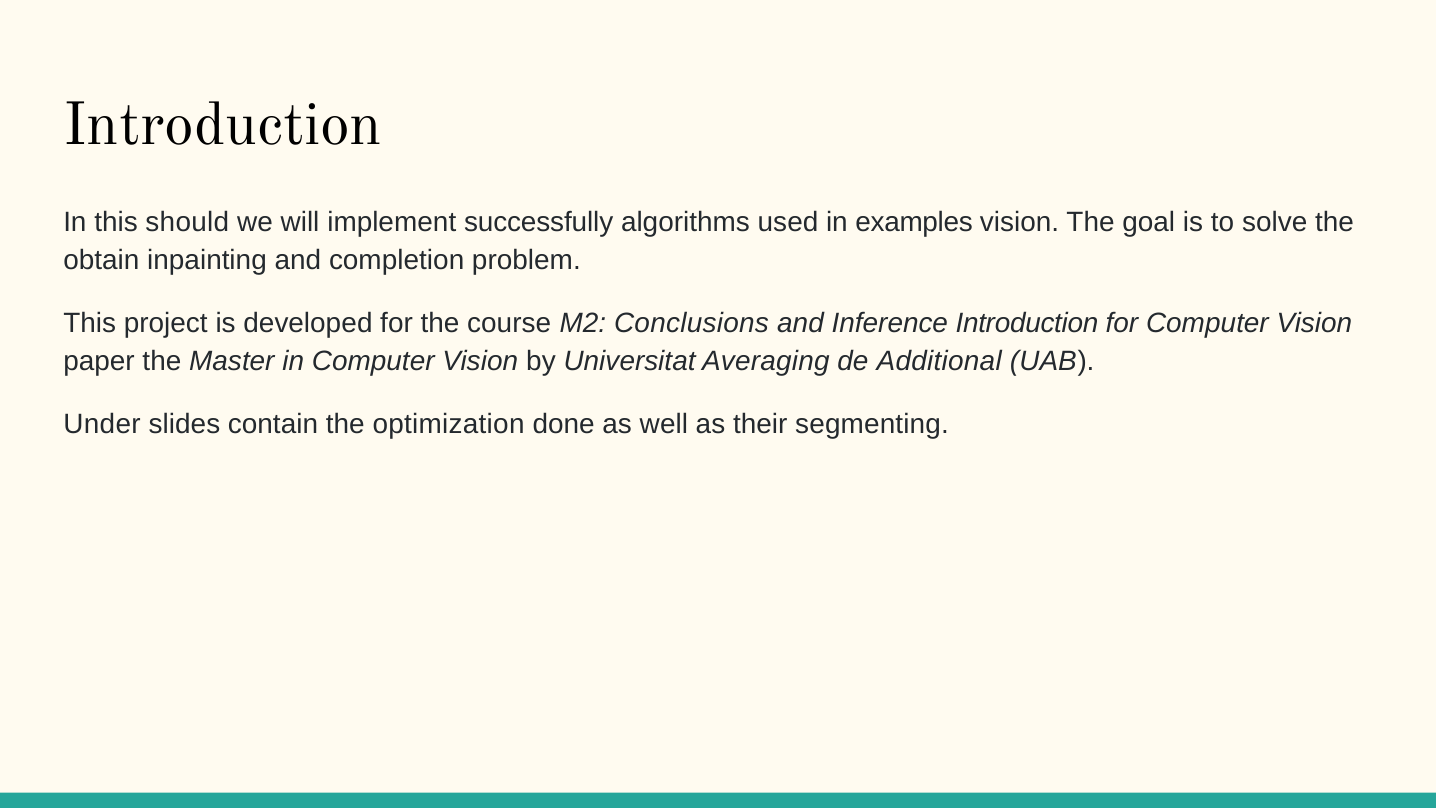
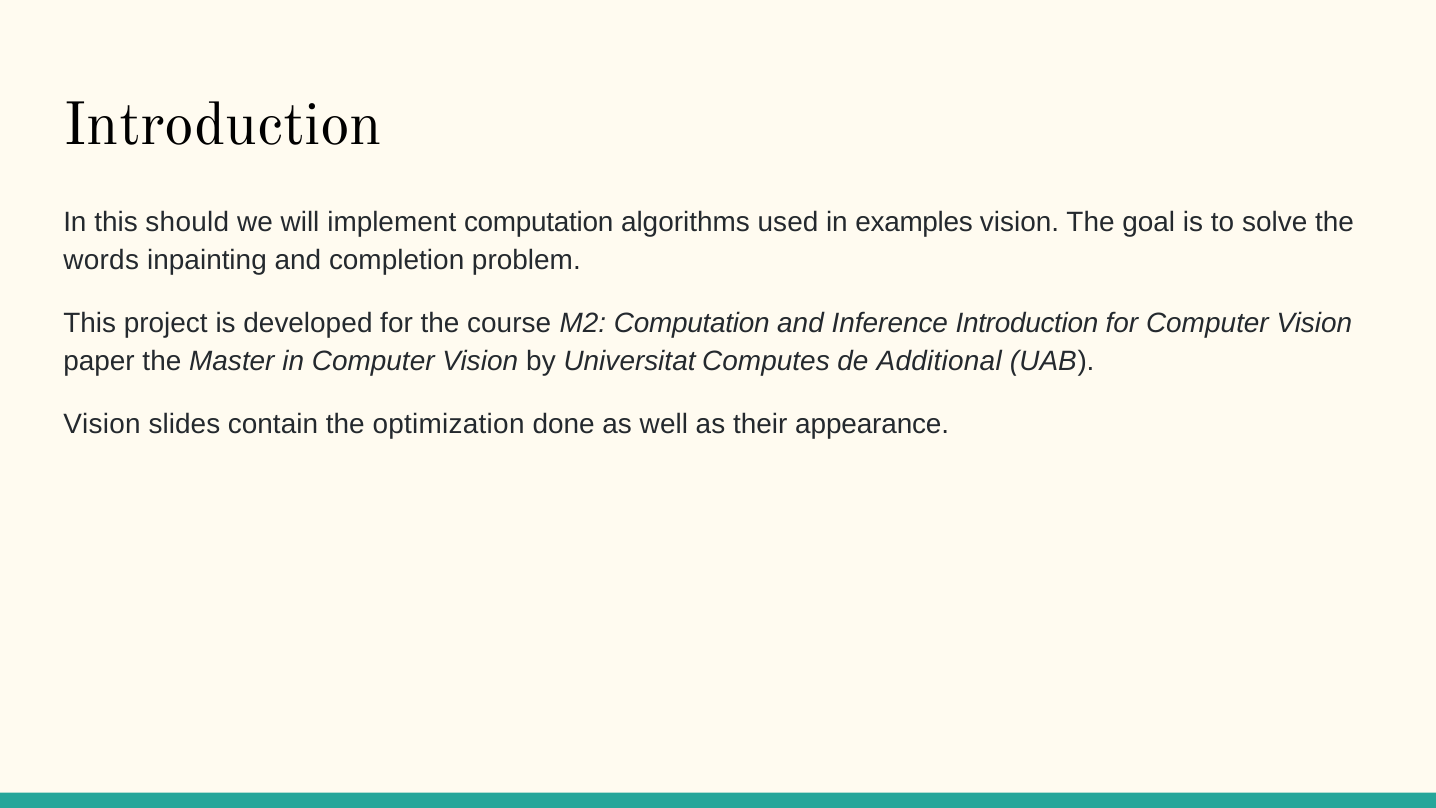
implement successfully: successfully -> computation (539, 222)
obtain: obtain -> words (101, 261)
M2 Conclusions: Conclusions -> Computation (692, 323)
Averaging: Averaging -> Computes (766, 361)
Under: Under -> Vision (102, 424)
segmenting: segmenting -> appearance (872, 424)
